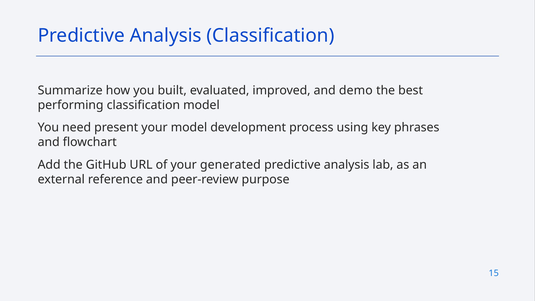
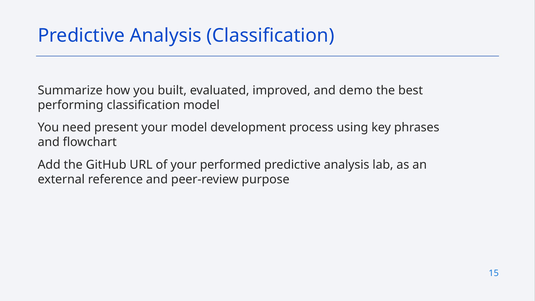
generated: generated -> performed (231, 165)
